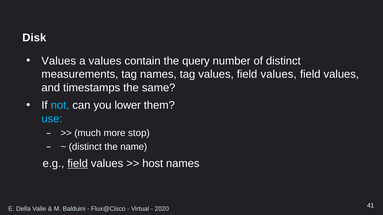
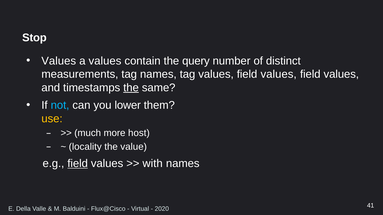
Disk: Disk -> Stop (34, 38)
the underline: none -> present (131, 88)
use colour: light blue -> yellow (52, 119)
stop: stop -> host (139, 133)
distinct: distinct -> locality (85, 147)
name: name -> value (134, 147)
host: host -> with (153, 164)
